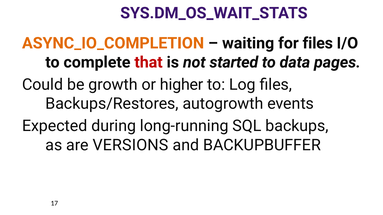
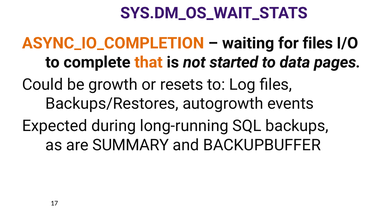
that colour: red -> orange (149, 62)
higher: higher -> resets (182, 85)
VERSIONS: VERSIONS -> SUMMARY (131, 145)
